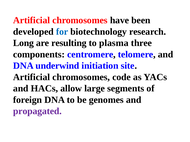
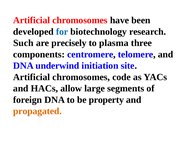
Long: Long -> Such (23, 43)
resulting: resulting -> precisely (69, 43)
genomes: genomes -> property (106, 100)
propagated colour: purple -> orange (37, 112)
